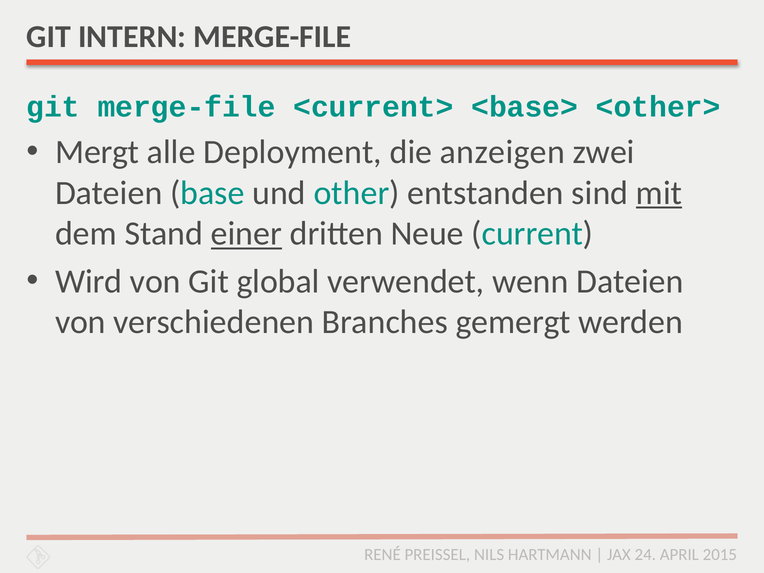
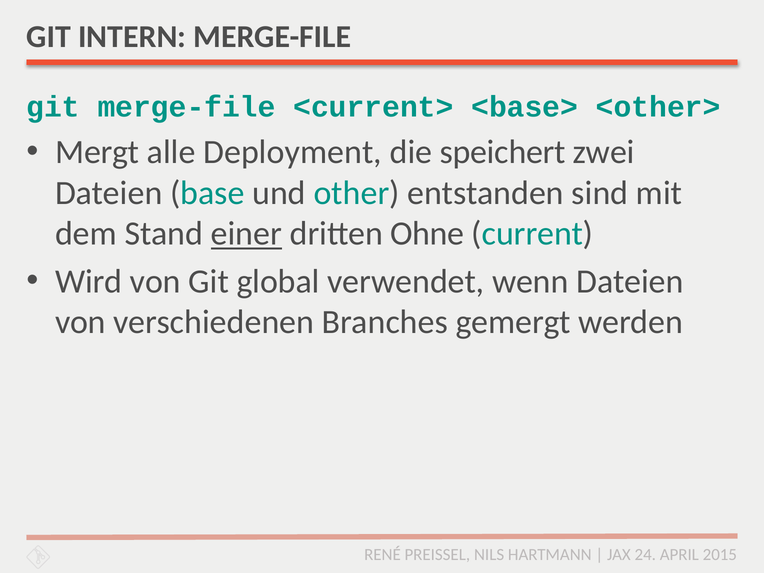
anzeigen: anzeigen -> speichert (503, 152)
mit underline: present -> none (659, 193)
Neue: Neue -> Ohne (427, 234)
